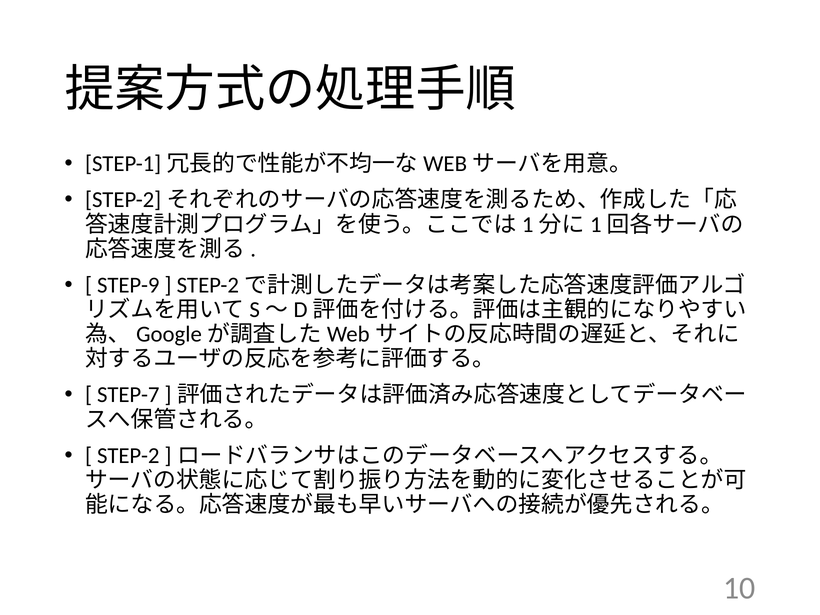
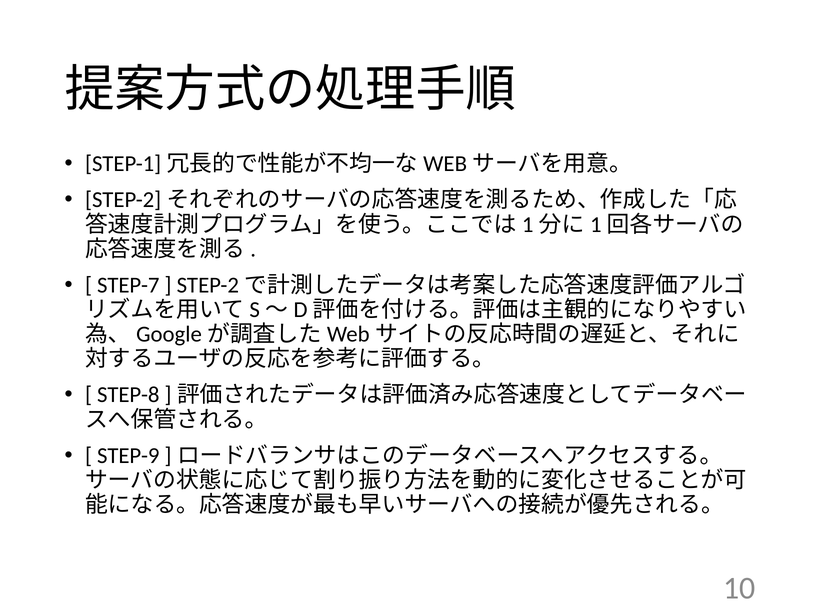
STEP-9: STEP-9 -> STEP-7 (128, 285)
STEP-7: STEP-7 -> STEP-8 (128, 395)
STEP-2: STEP-2 -> STEP-9 (128, 455)
